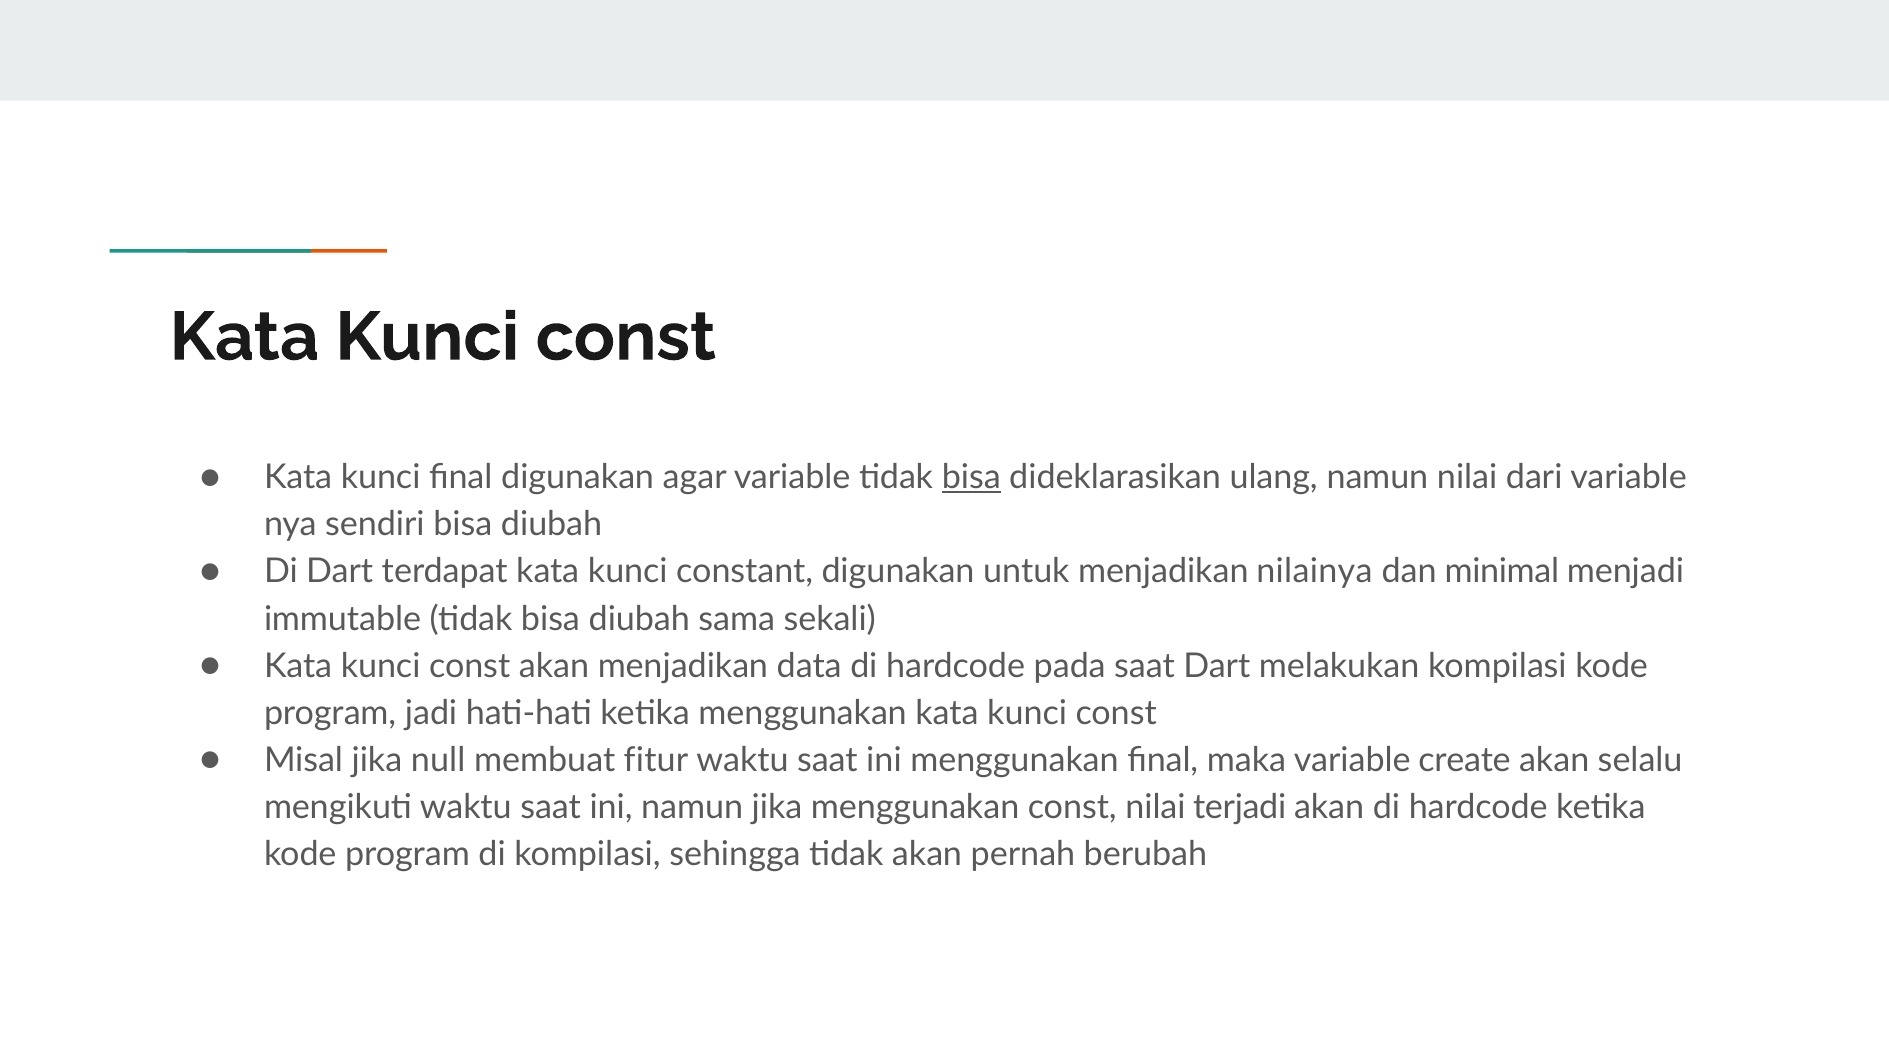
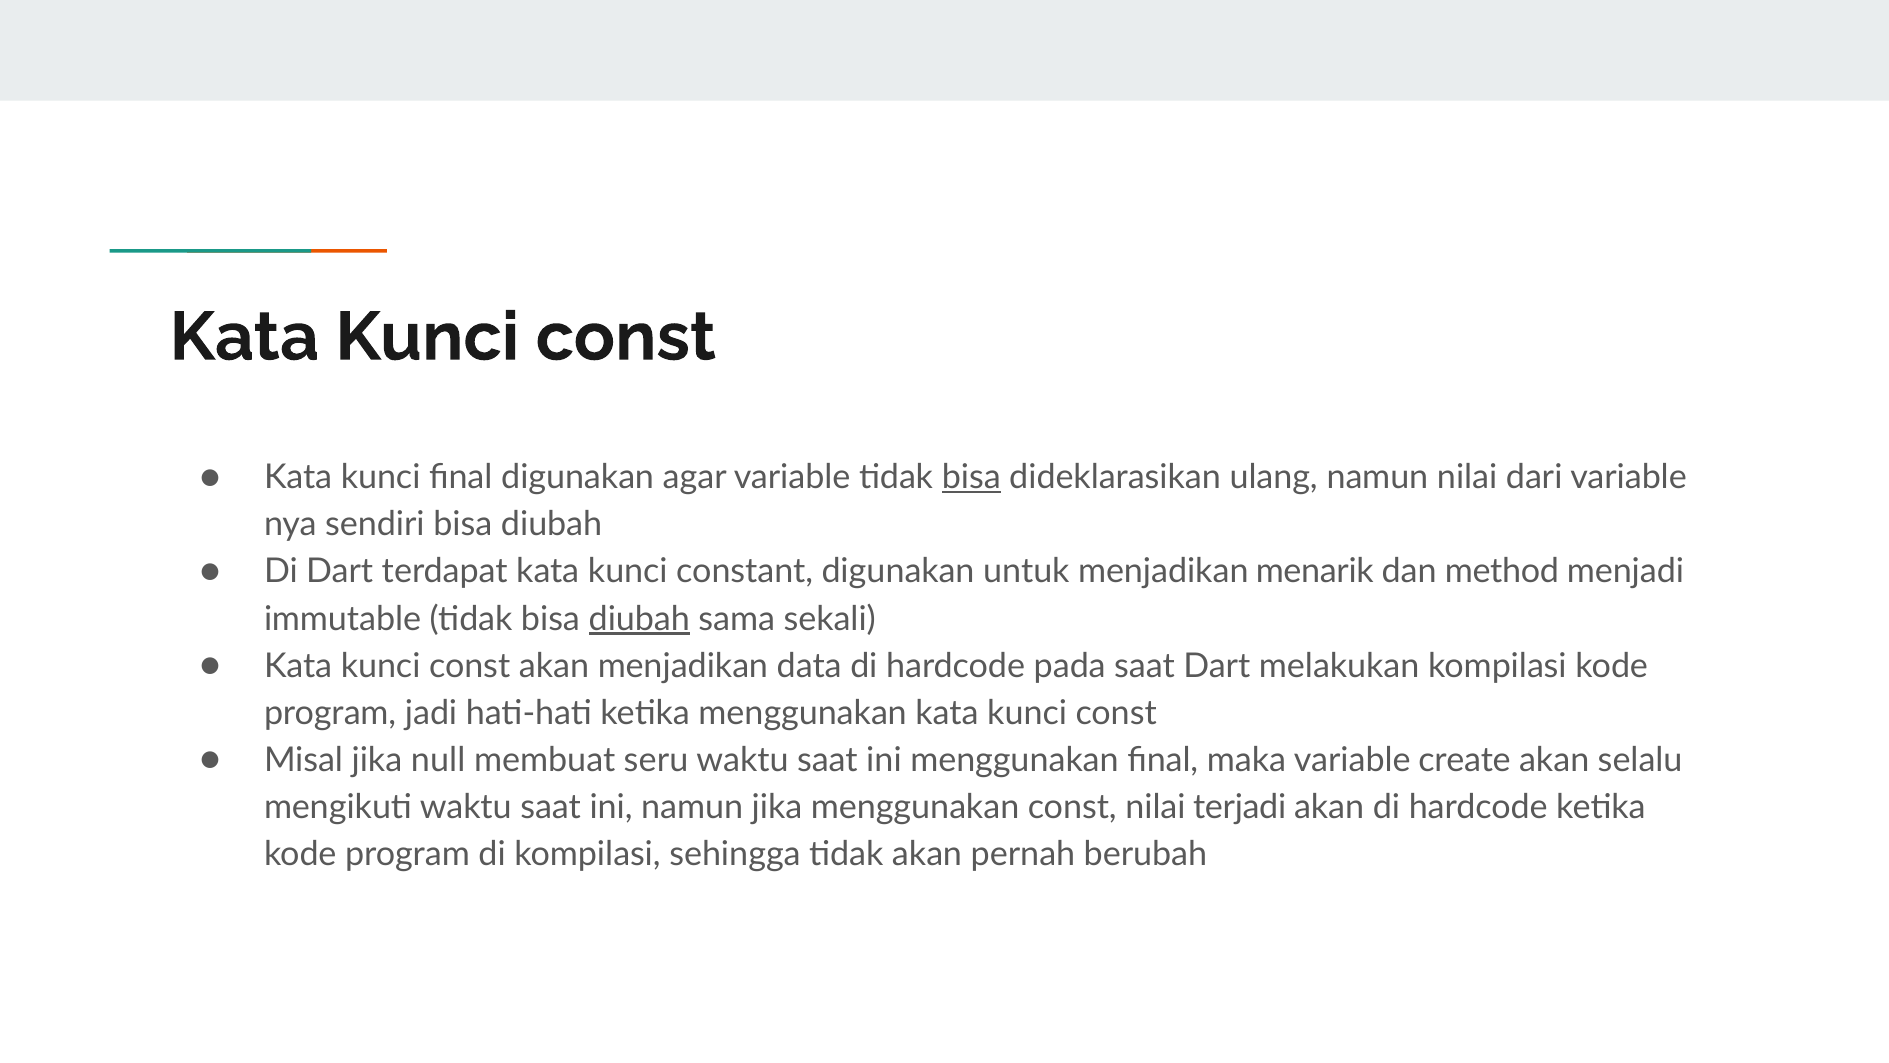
nilainya: nilainya -> menarik (1315, 572)
minimal: minimal -> method (1502, 572)
diubah underline: none -> present (639, 619)
fitur: fitur -> seru (656, 760)
